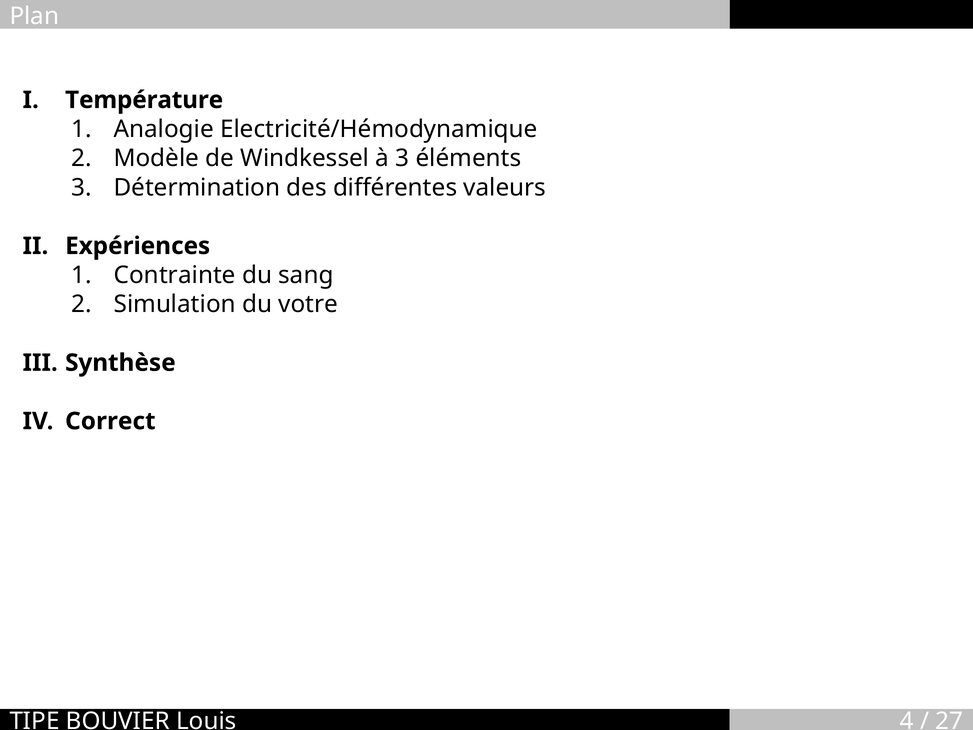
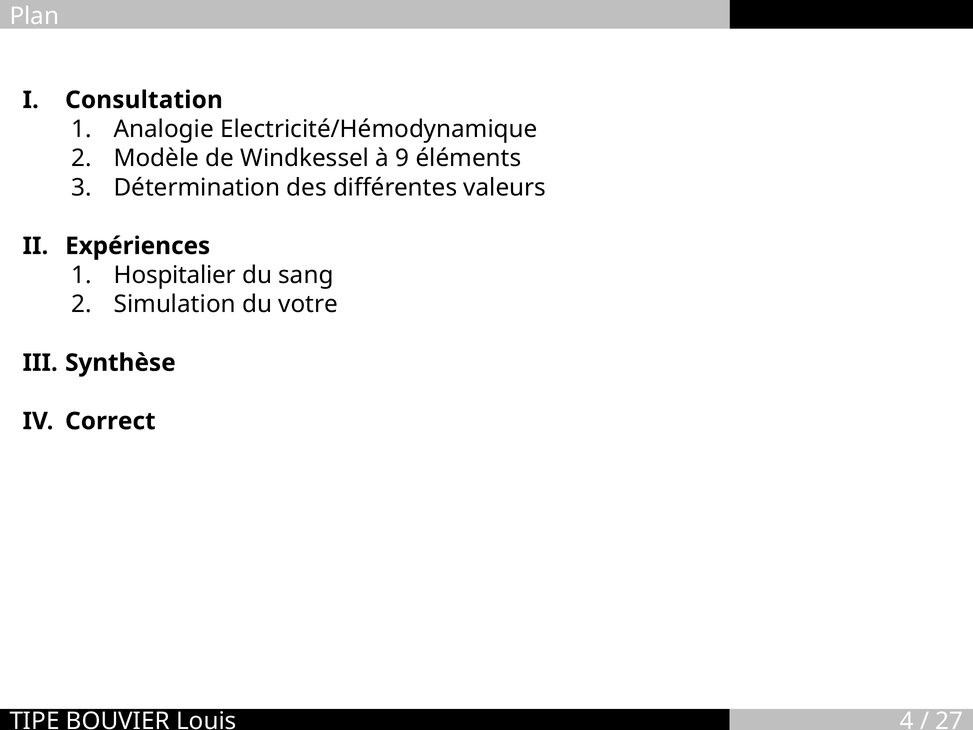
Température: Température -> Consultation (144, 100)
à 3: 3 -> 9 (402, 158)
Contrainte: Contrainte -> Hospitalier (175, 275)
